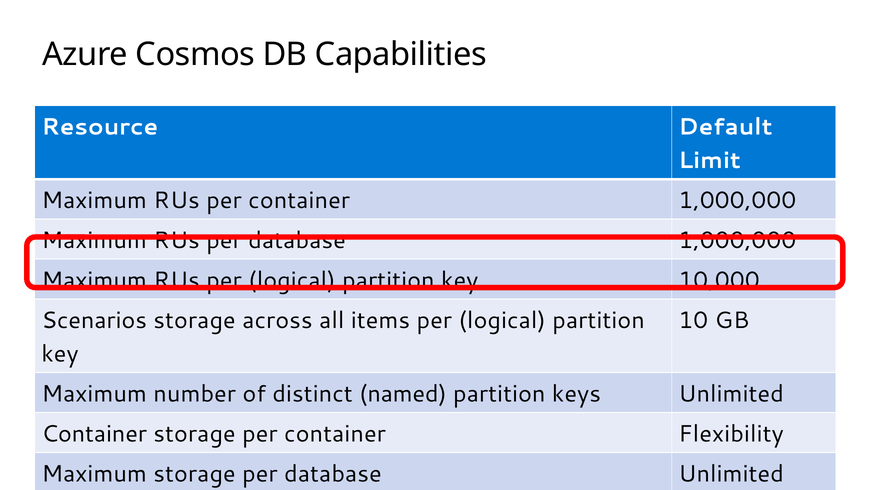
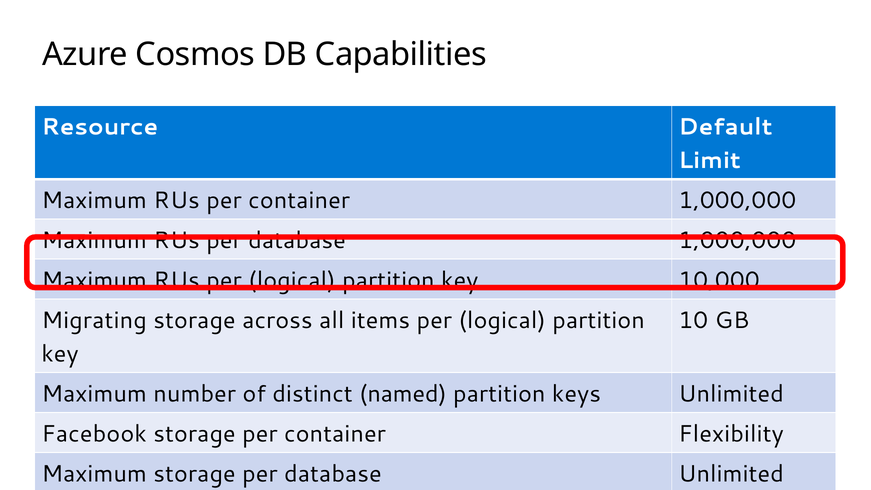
Scenarios: Scenarios -> Migrating (94, 320)
Container: Container -> Facebook (94, 434)
